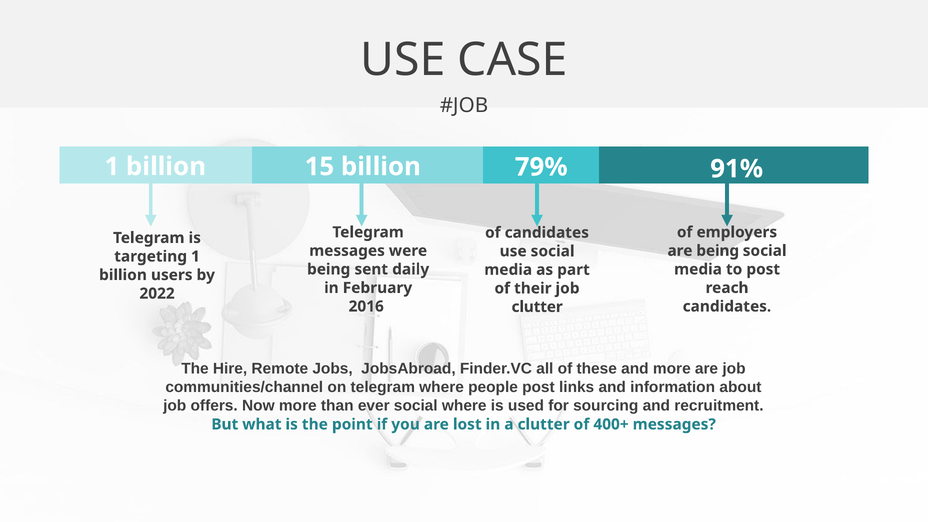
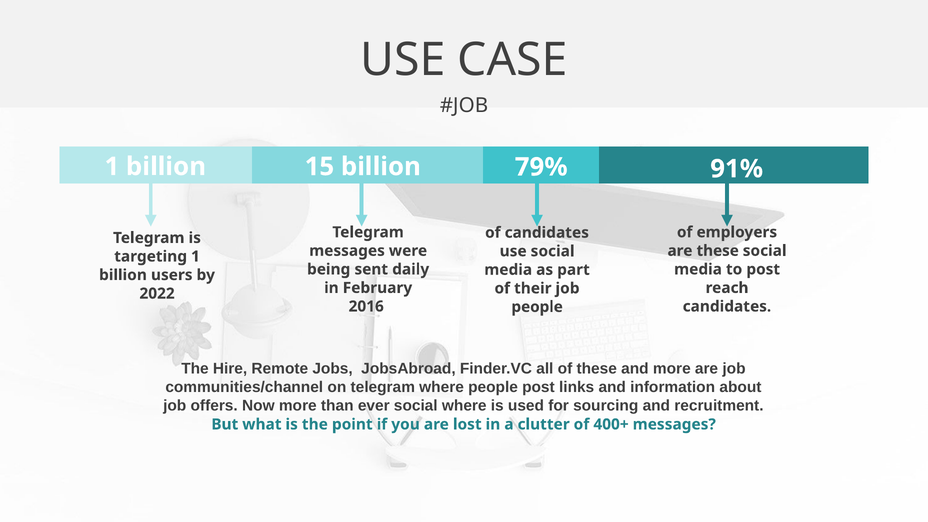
are being: being -> these (718, 251)
clutter: clutter -> people (537, 307)
